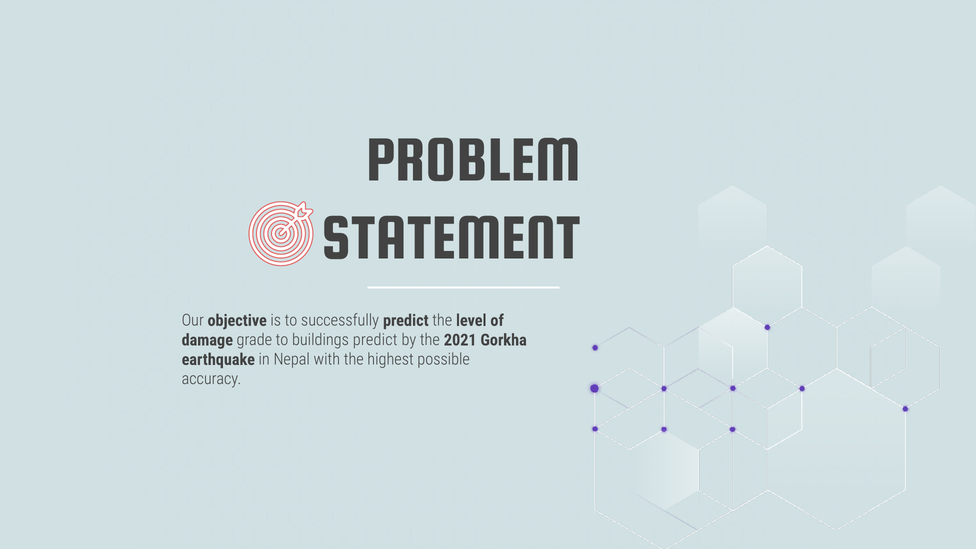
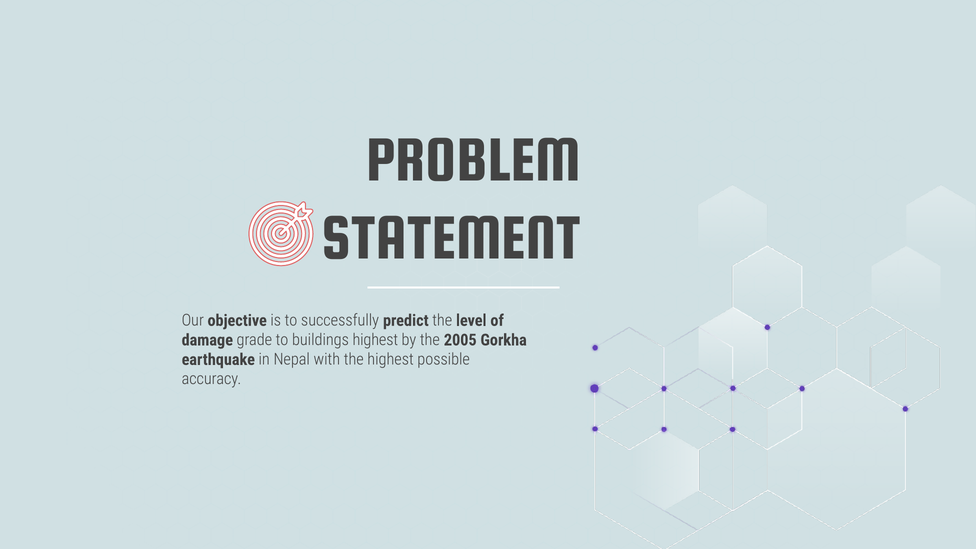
buildings predict: predict -> highest (375, 340)
2021: 2021 -> 2005 (460, 340)
